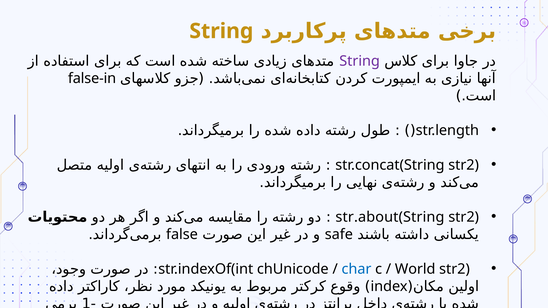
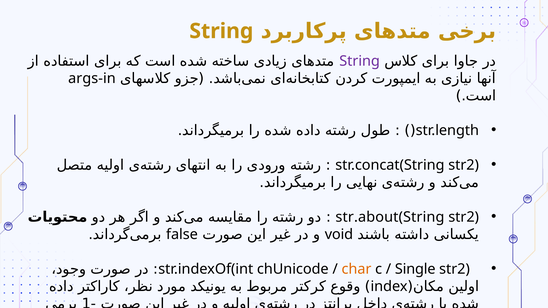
false-in: false-in -> args-in (92, 78)
safe: safe -> void (339, 235)
char colour: blue -> orange (356, 269)
World: World -> Single (415, 269)
